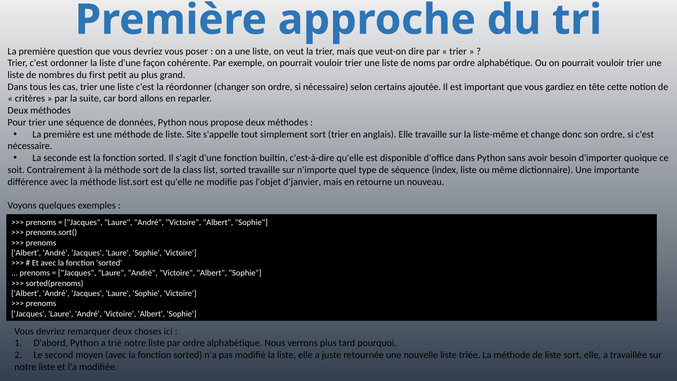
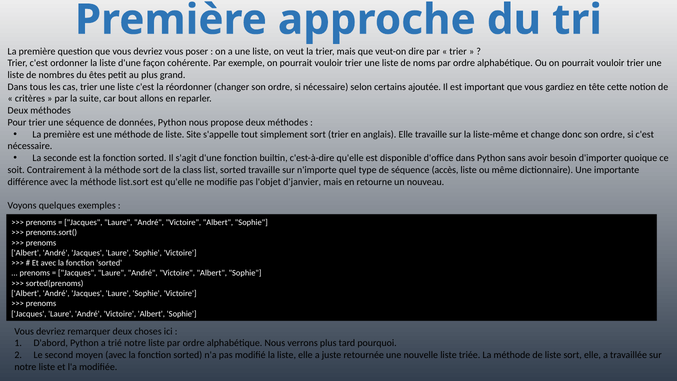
first: first -> êtes (97, 75)
bord: bord -> bout (128, 99)
index: index -> accès (445, 170)
